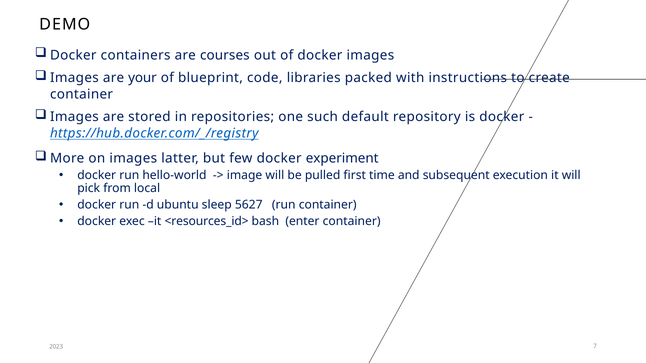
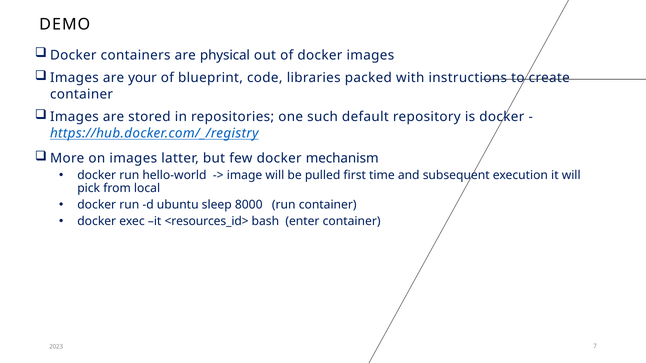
courses: courses -> physical (225, 55)
experiment: experiment -> mechanism (342, 158)
5627: 5627 -> 8000 (249, 205)
